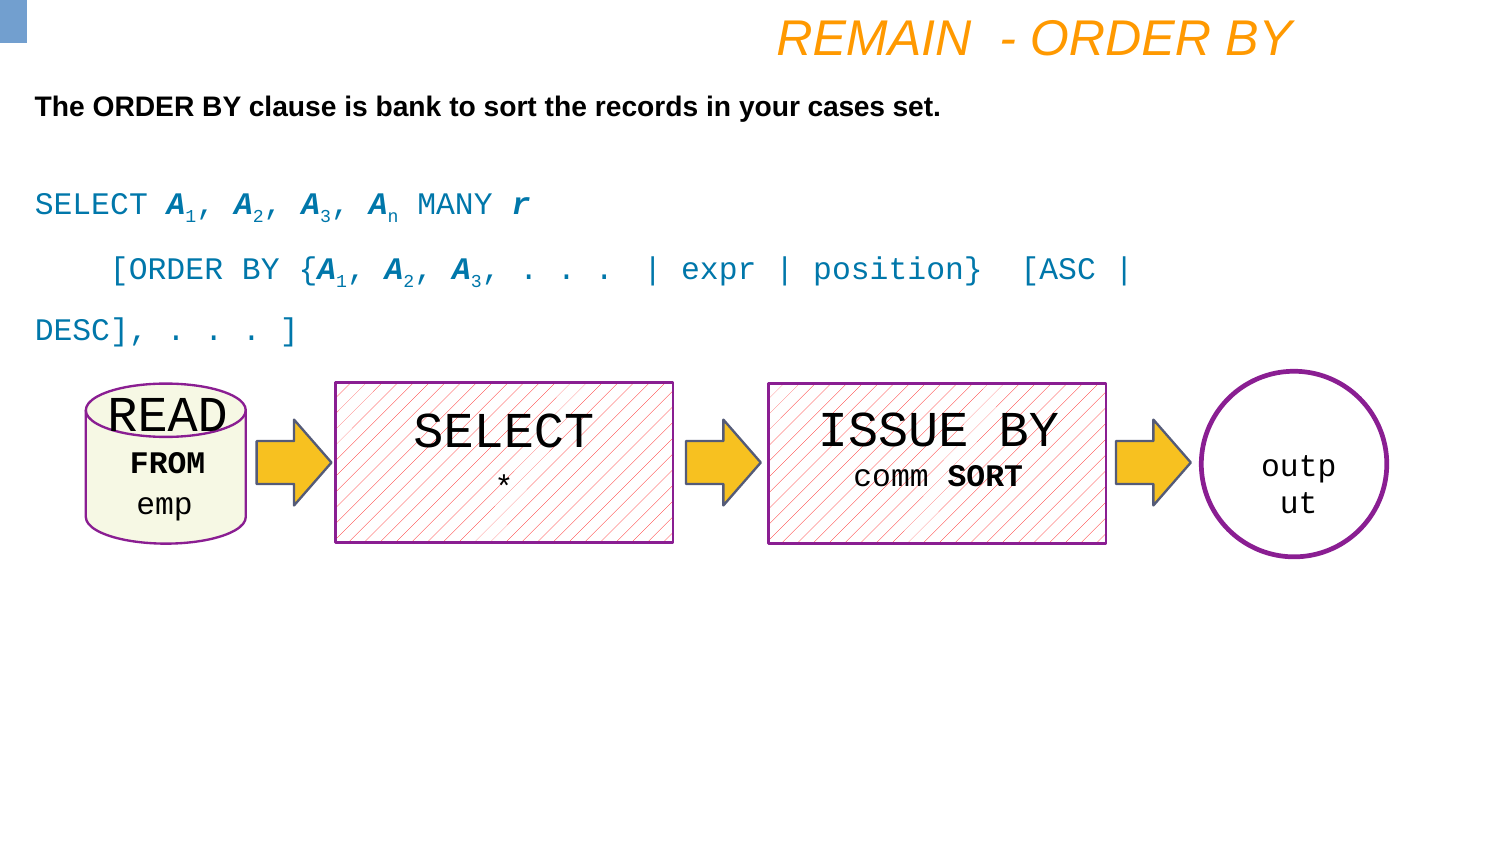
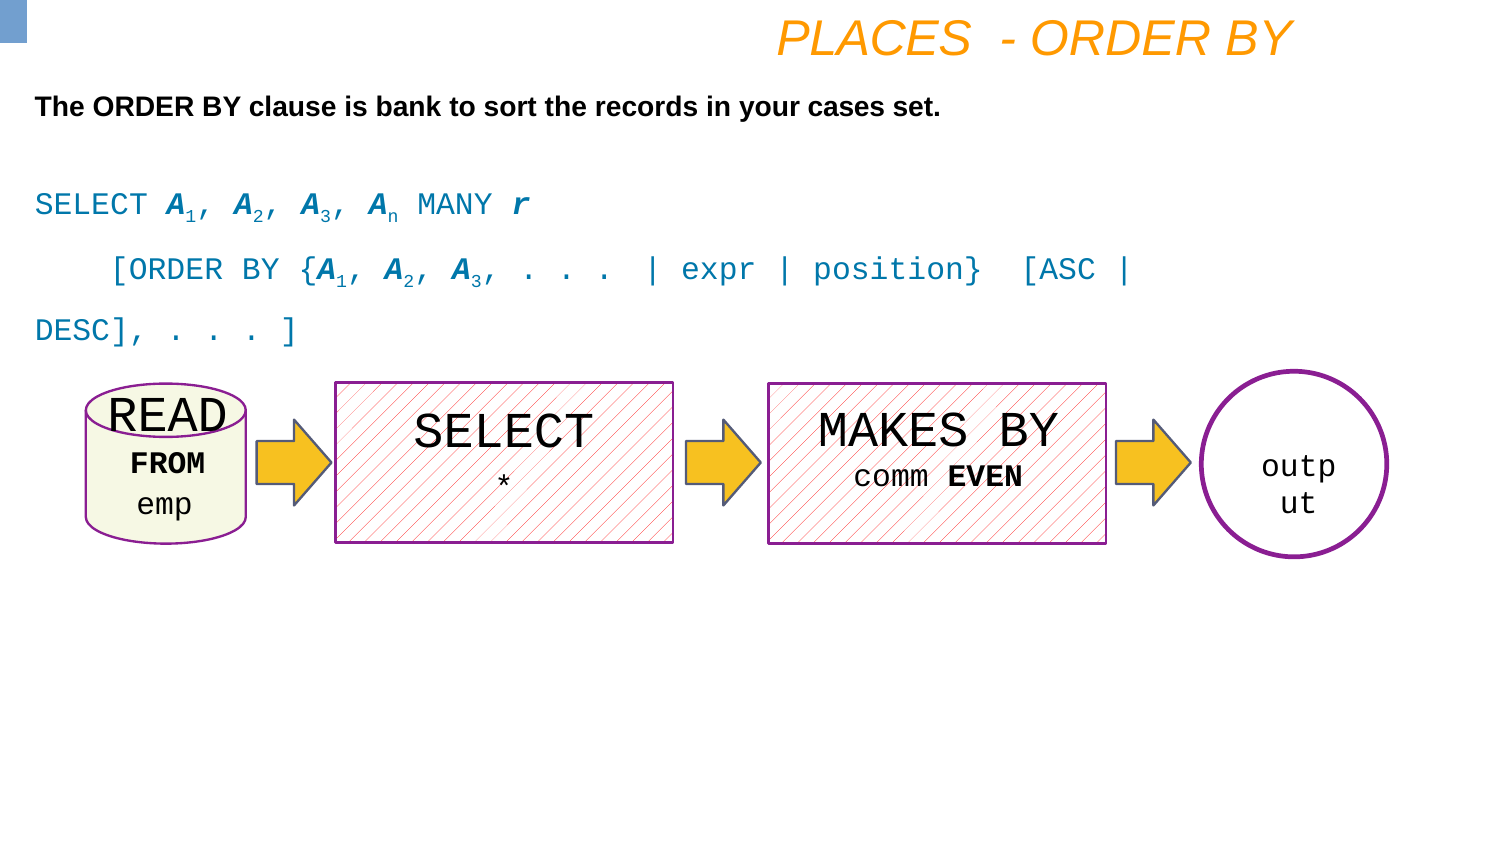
REMAIN: REMAIN -> PLACES (874, 39)
ISSUE: ISSUE -> MAKES (893, 429)
comm SORT: SORT -> EVEN (985, 476)
